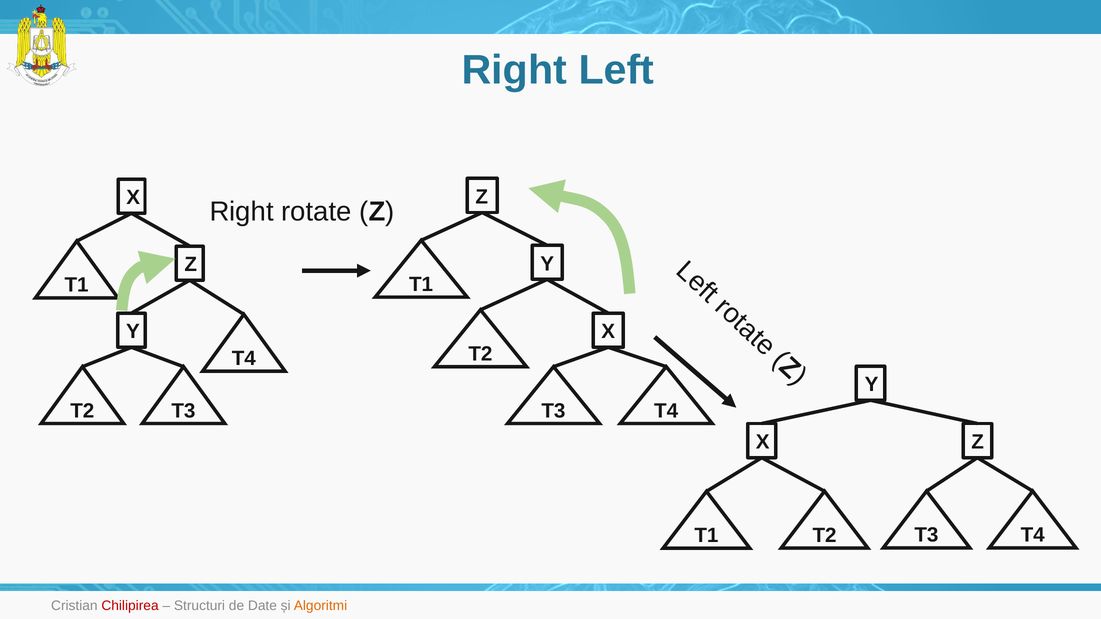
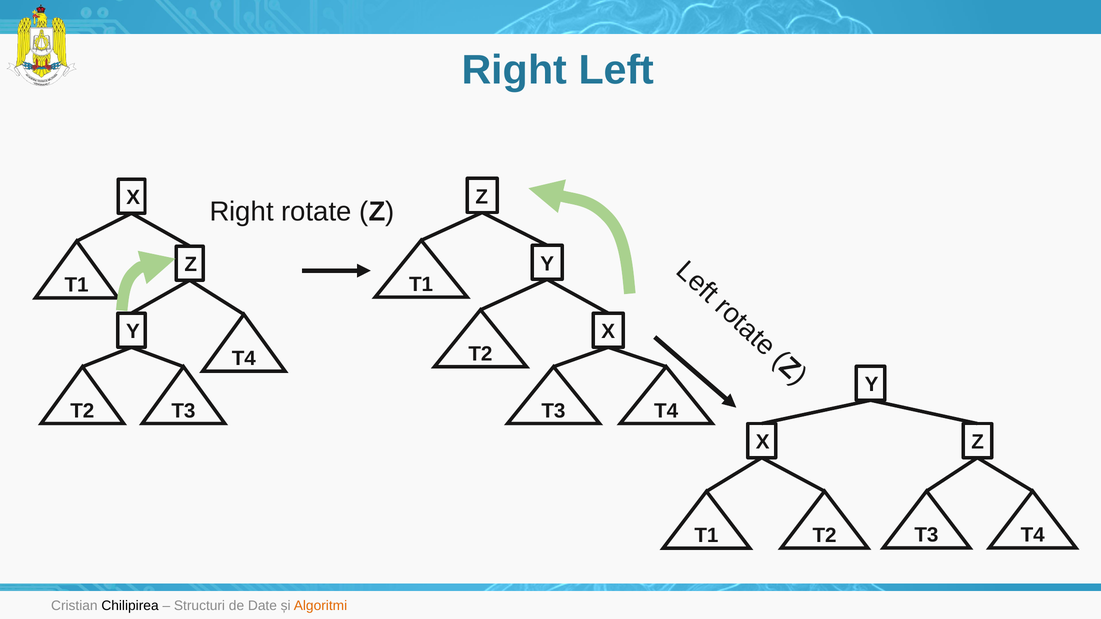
Chilipirea colour: red -> black (130, 606)
